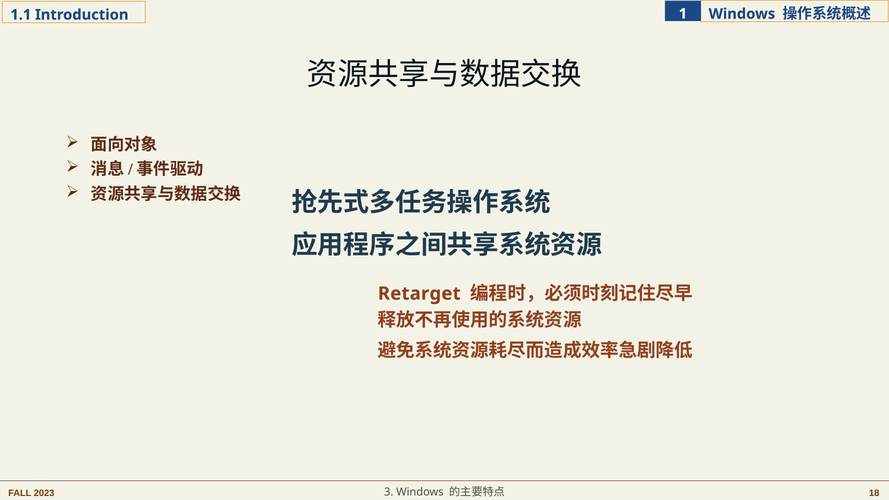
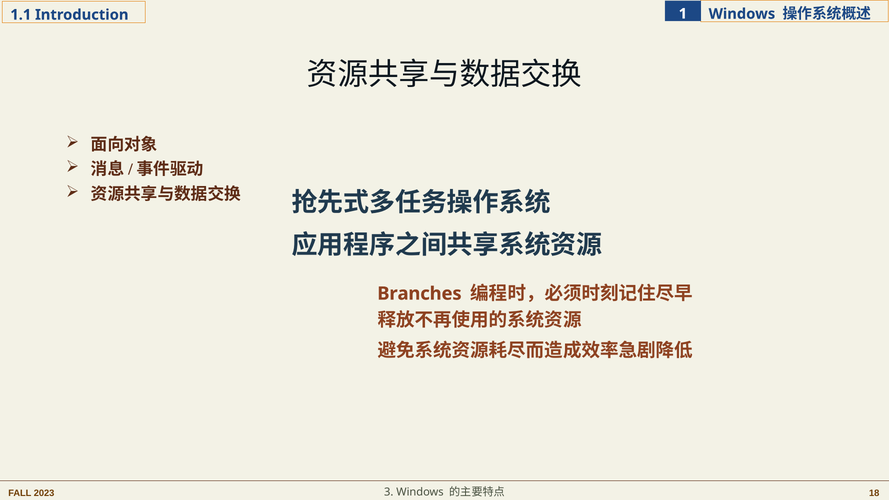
Retarget: Retarget -> Branches (419, 294)
